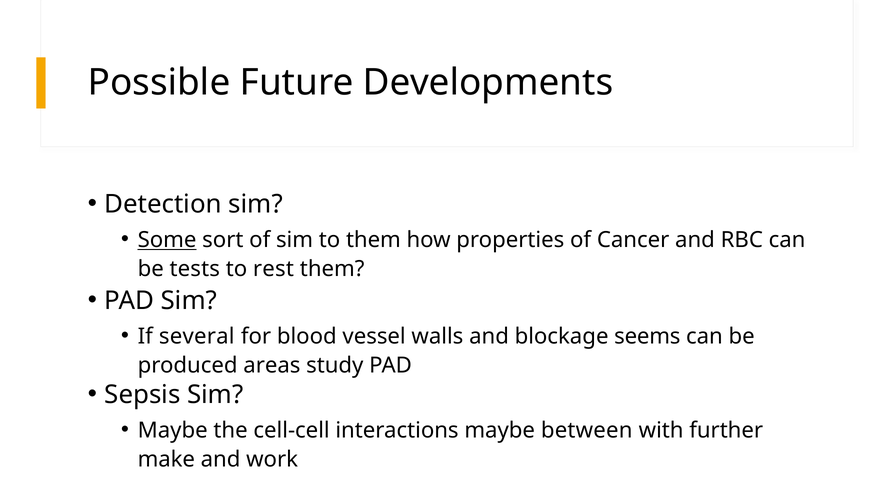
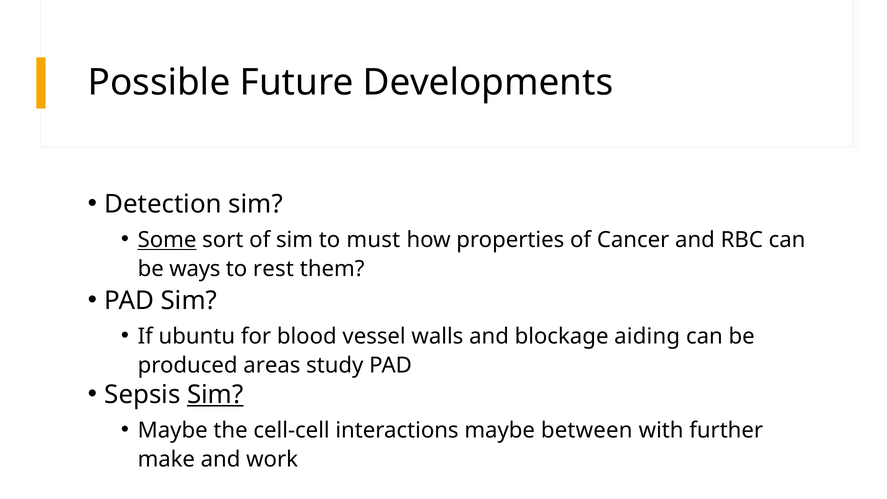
to them: them -> must (373, 240)
tests: tests -> ways (195, 269)
several: several -> ubuntu (197, 336)
seems: seems -> aiding (647, 336)
Sim underline: none -> present (215, 394)
